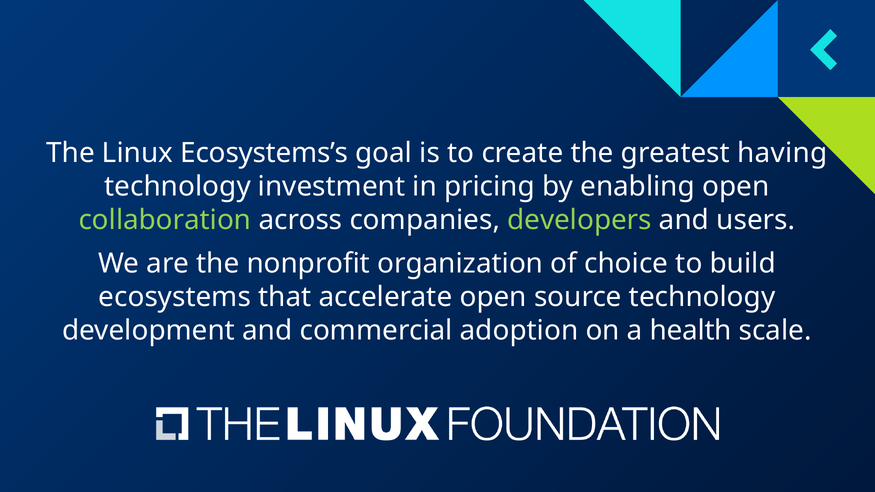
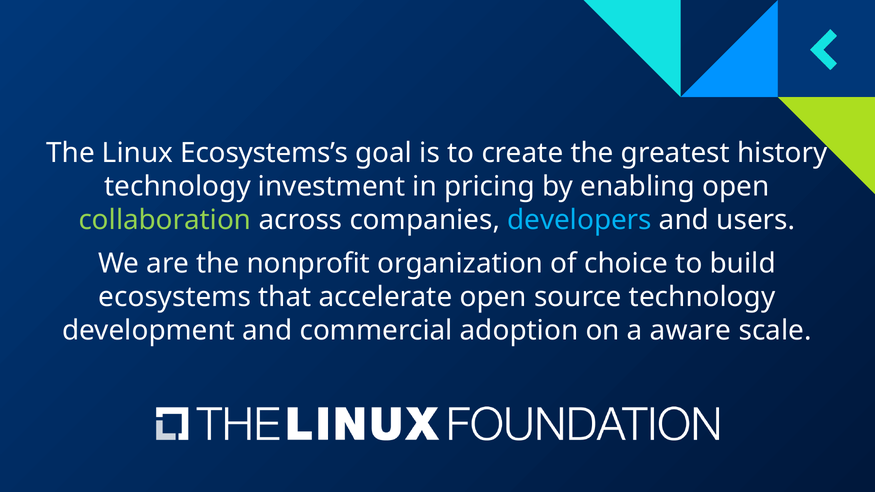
having: having -> history (782, 153)
developers colour: light green -> light blue (580, 220)
health: health -> aware (691, 330)
